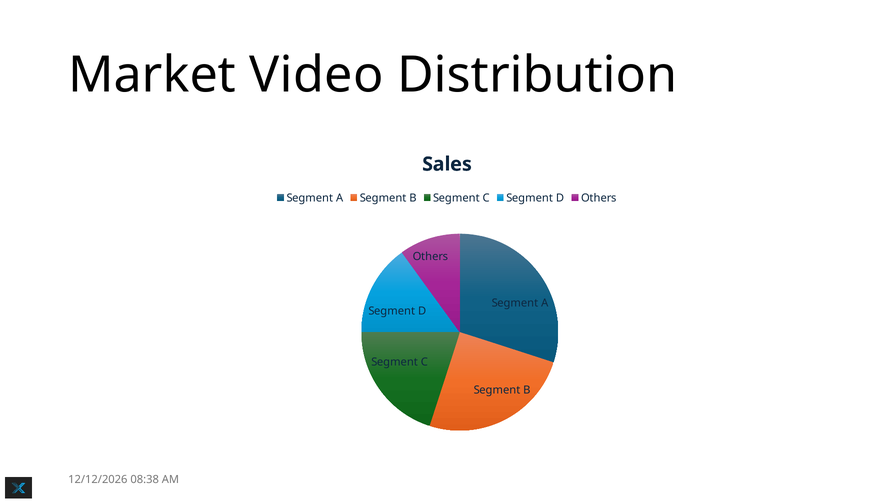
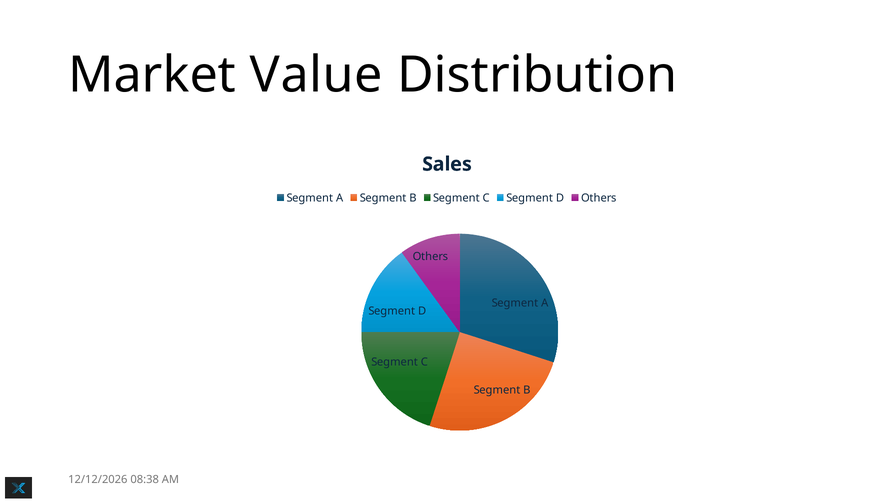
Video: Video -> Value (316, 75)
